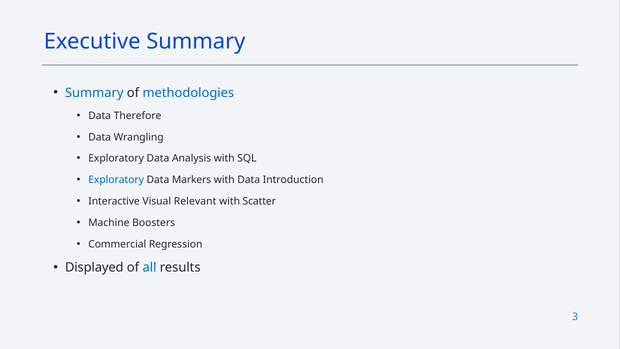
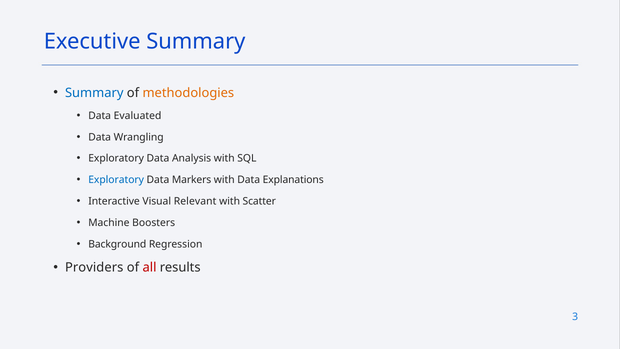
methodologies colour: blue -> orange (188, 93)
Therefore: Therefore -> Evaluated (138, 116)
Introduction: Introduction -> Explanations (293, 180)
Commercial: Commercial -> Background (117, 244)
Displayed: Displayed -> Providers (94, 267)
all colour: blue -> red (149, 267)
